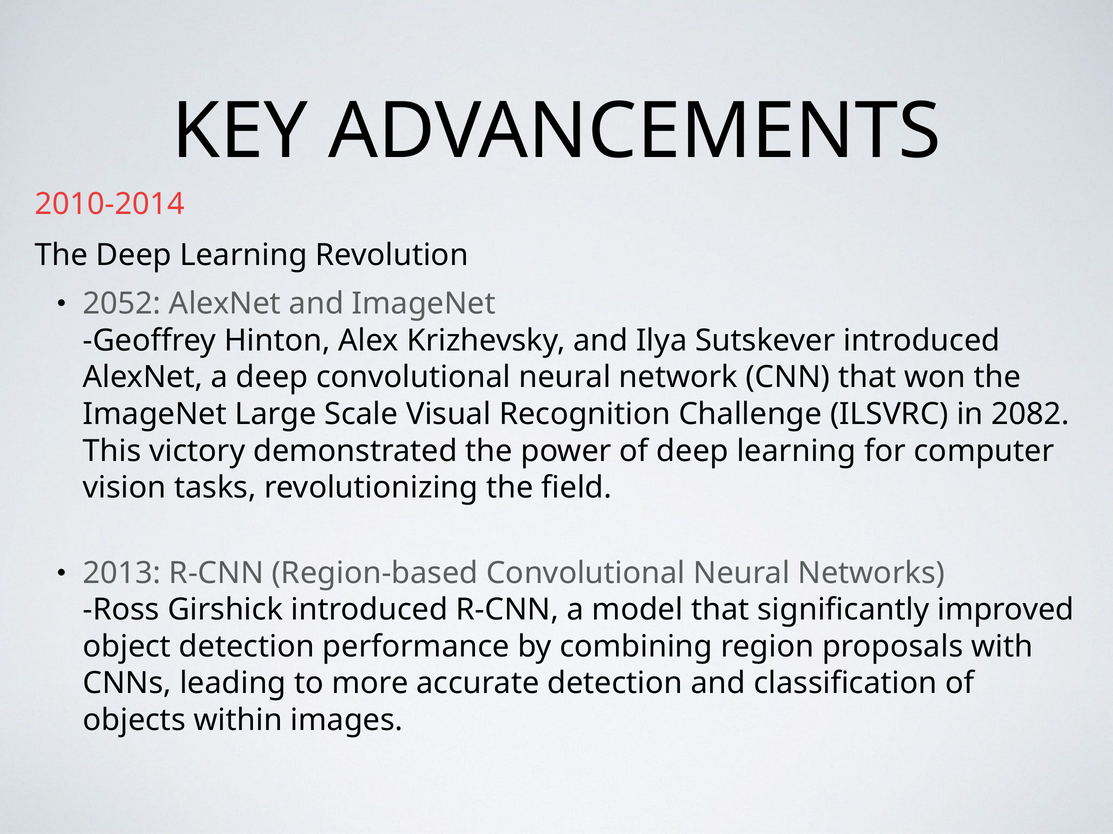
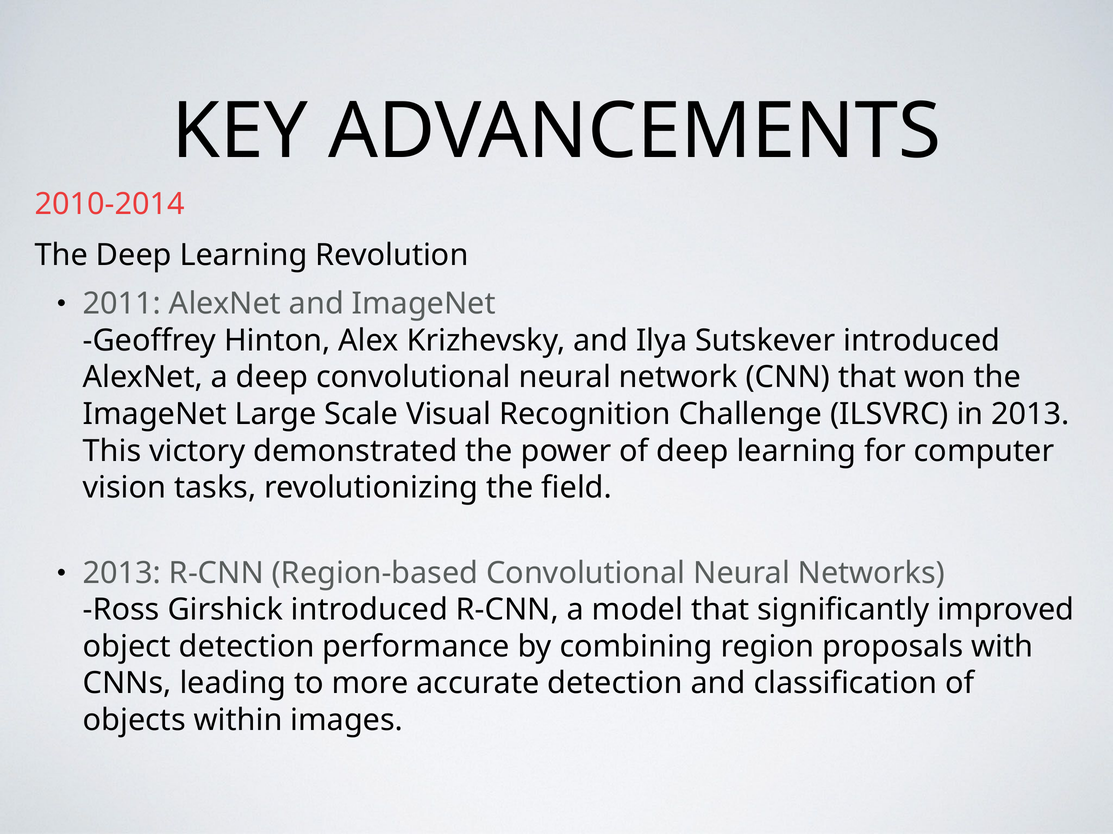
2052: 2052 -> 2011 (122, 304)
in 2082: 2082 -> 2013 (1030, 415)
